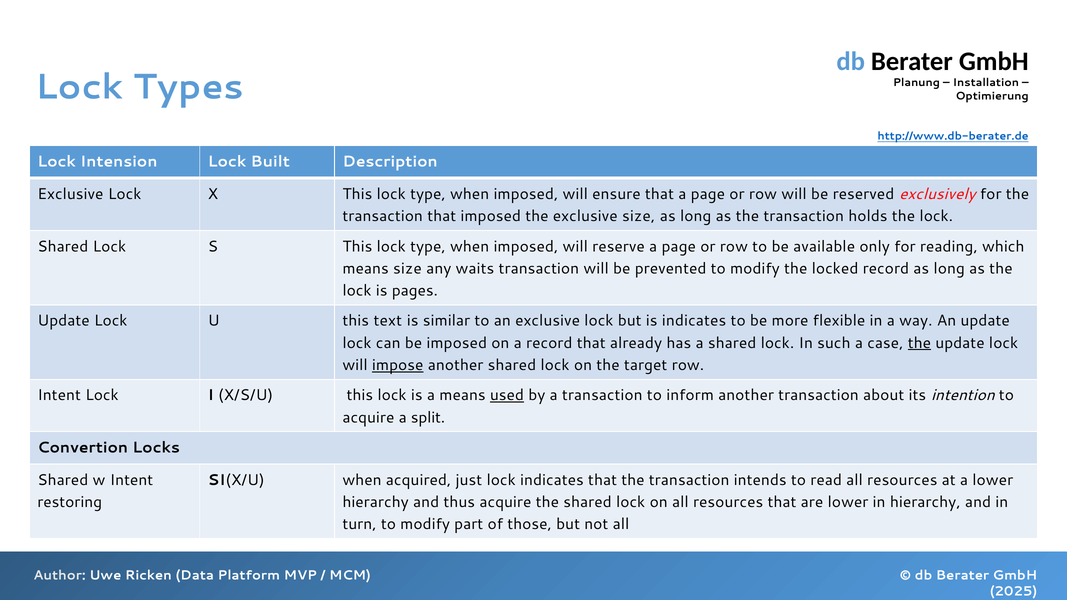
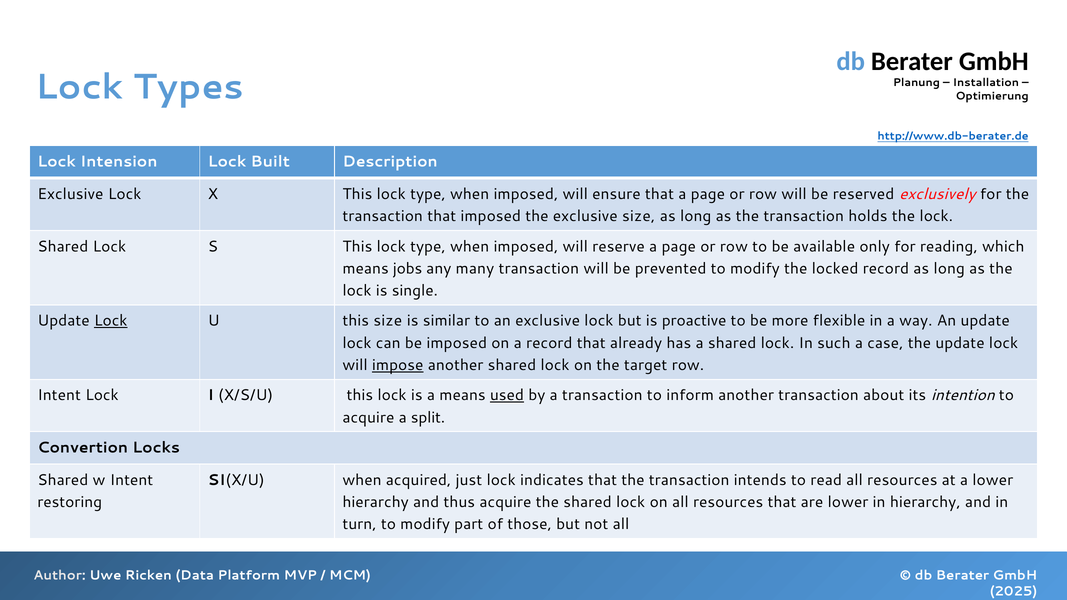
means size: size -> jobs (408, 269)
waits: waits -> many (475, 269)
pages: pages -> single (415, 291)
Lock underline: none -> present (111, 321)
this text: text -> size (388, 321)
is indicates: indicates -> proactive (694, 321)
the underline: present -> none (919, 343)
